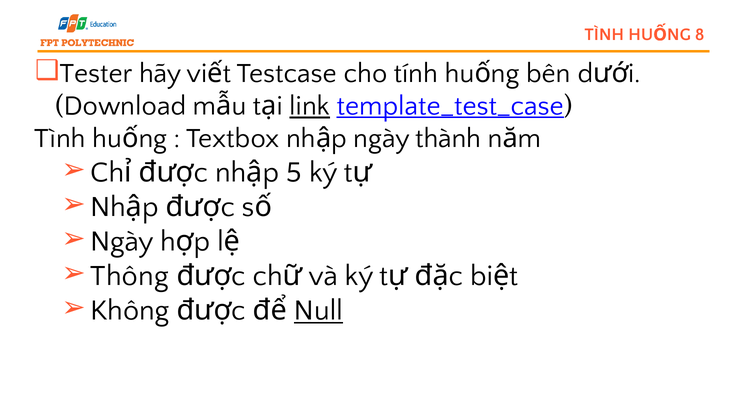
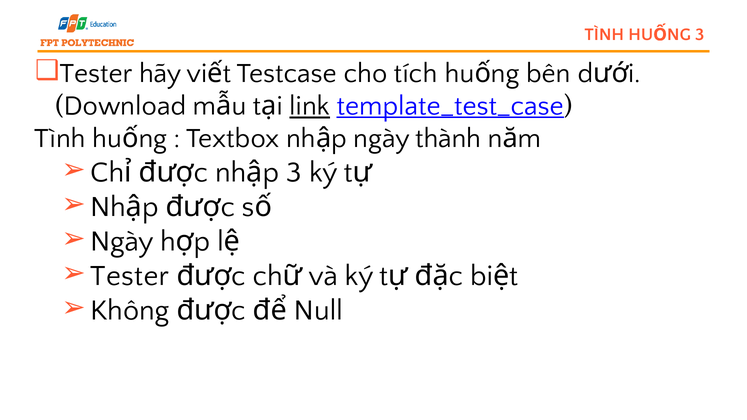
8: 8 -> 3 (700, 35)
tính: tính -> tích (416, 73)
5: 5 -> 3 (294, 172)
Thông: Thông -> Tester (130, 276)
Null underline: present -> none (319, 310)
